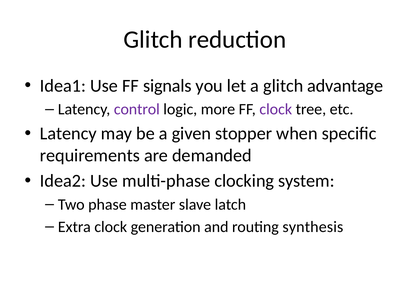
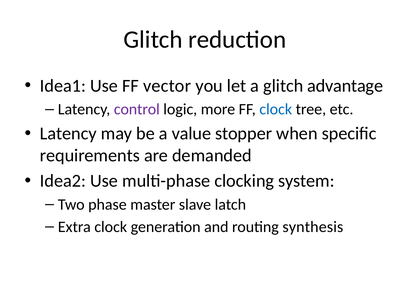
signals: signals -> vector (167, 86)
clock colour: purple -> blue (276, 110)
given: given -> value (191, 134)
